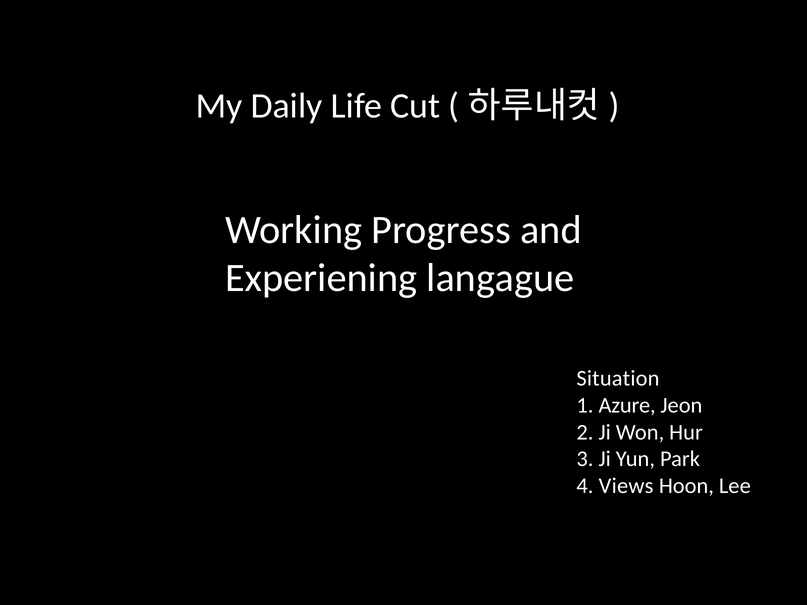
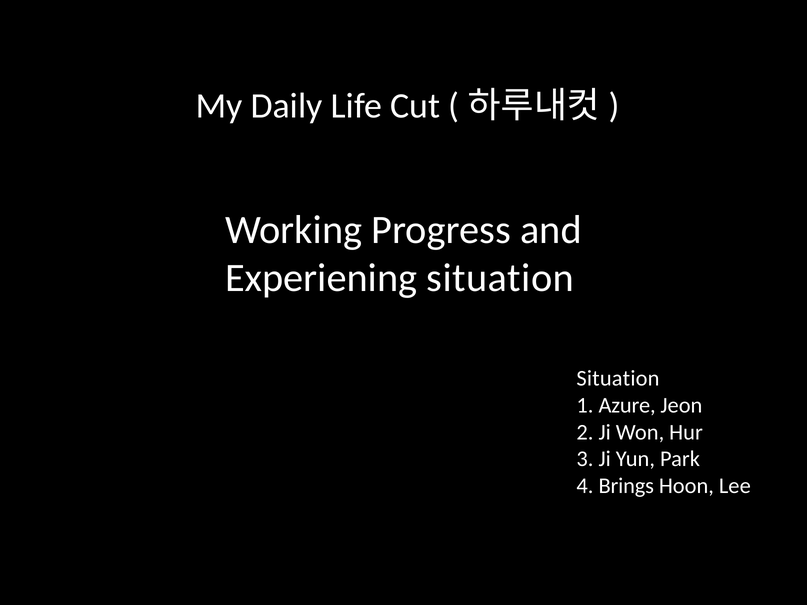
Experiening langague: langague -> situation (500, 278)
Views: Views -> Brings (626, 486)
